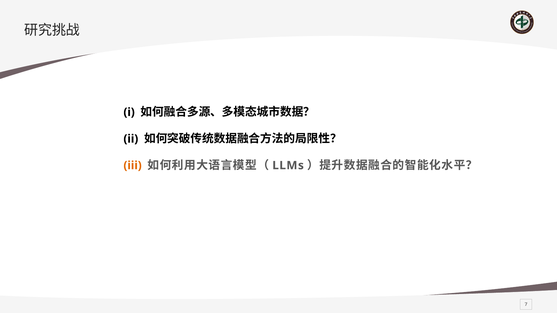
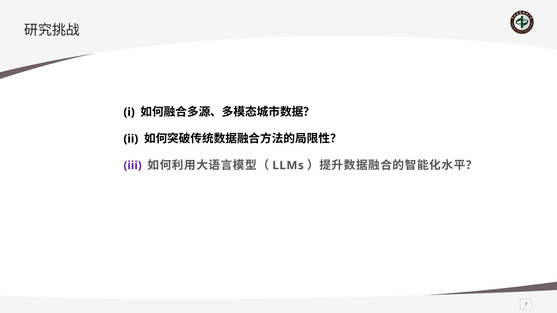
iii colour: orange -> purple (133, 166)
